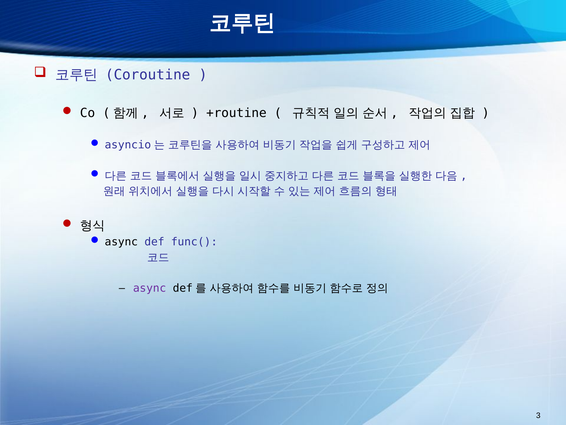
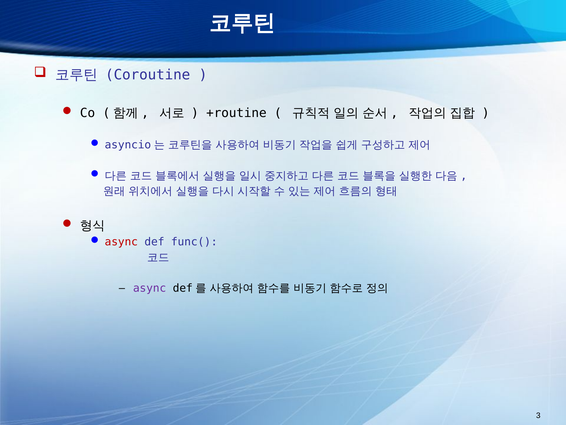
async colour: black -> red (121, 242)
